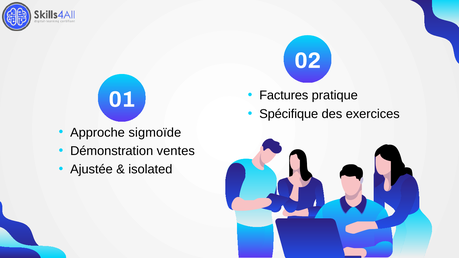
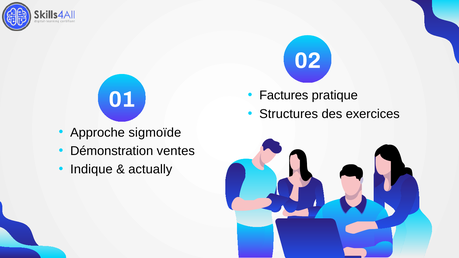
Spécifique: Spécifique -> Structures (289, 114)
Ajustée: Ajustée -> Indique (91, 170)
isolated: isolated -> actually (150, 170)
